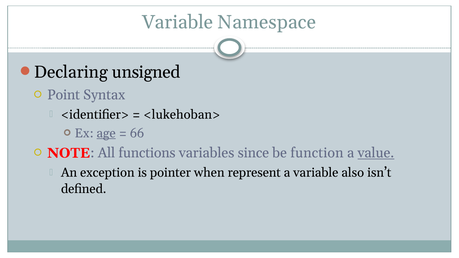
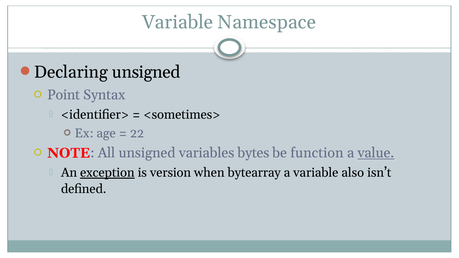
<lukehoban>: <lukehoban> -> <sometimes> (182, 115)
age underline: present -> none (106, 133)
66: 66 -> 22 (137, 133)
All functions: functions -> unsigned (147, 153)
since: since -> bytes (253, 153)
exception underline: none -> present (107, 173)
pointer: pointer -> version (170, 173)
represent: represent -> bytearray (254, 173)
